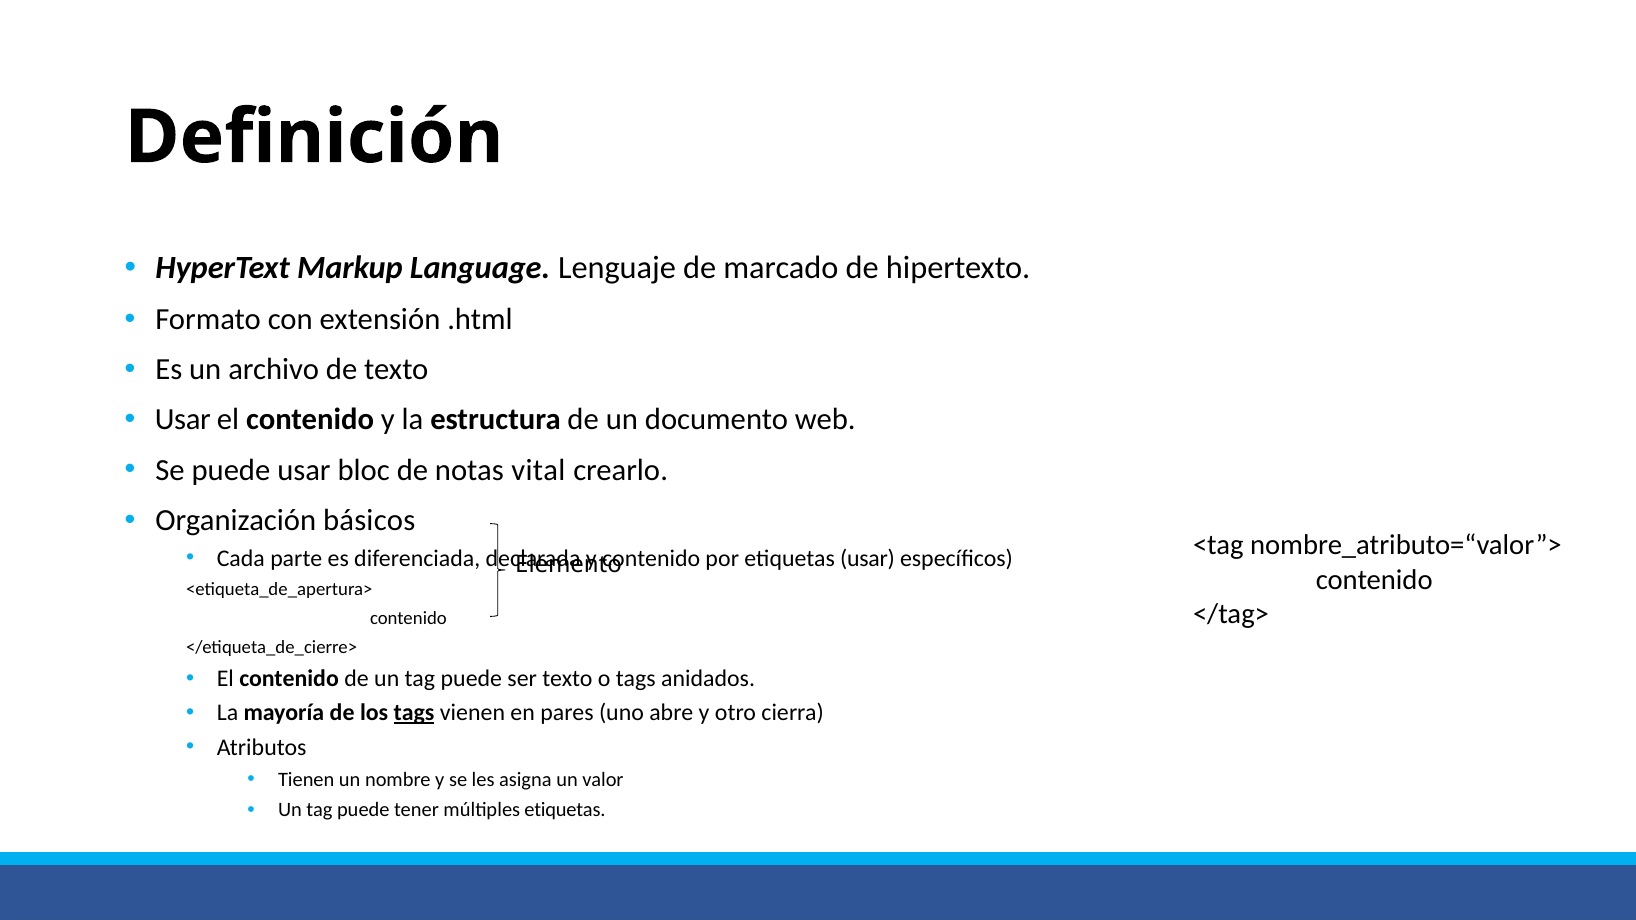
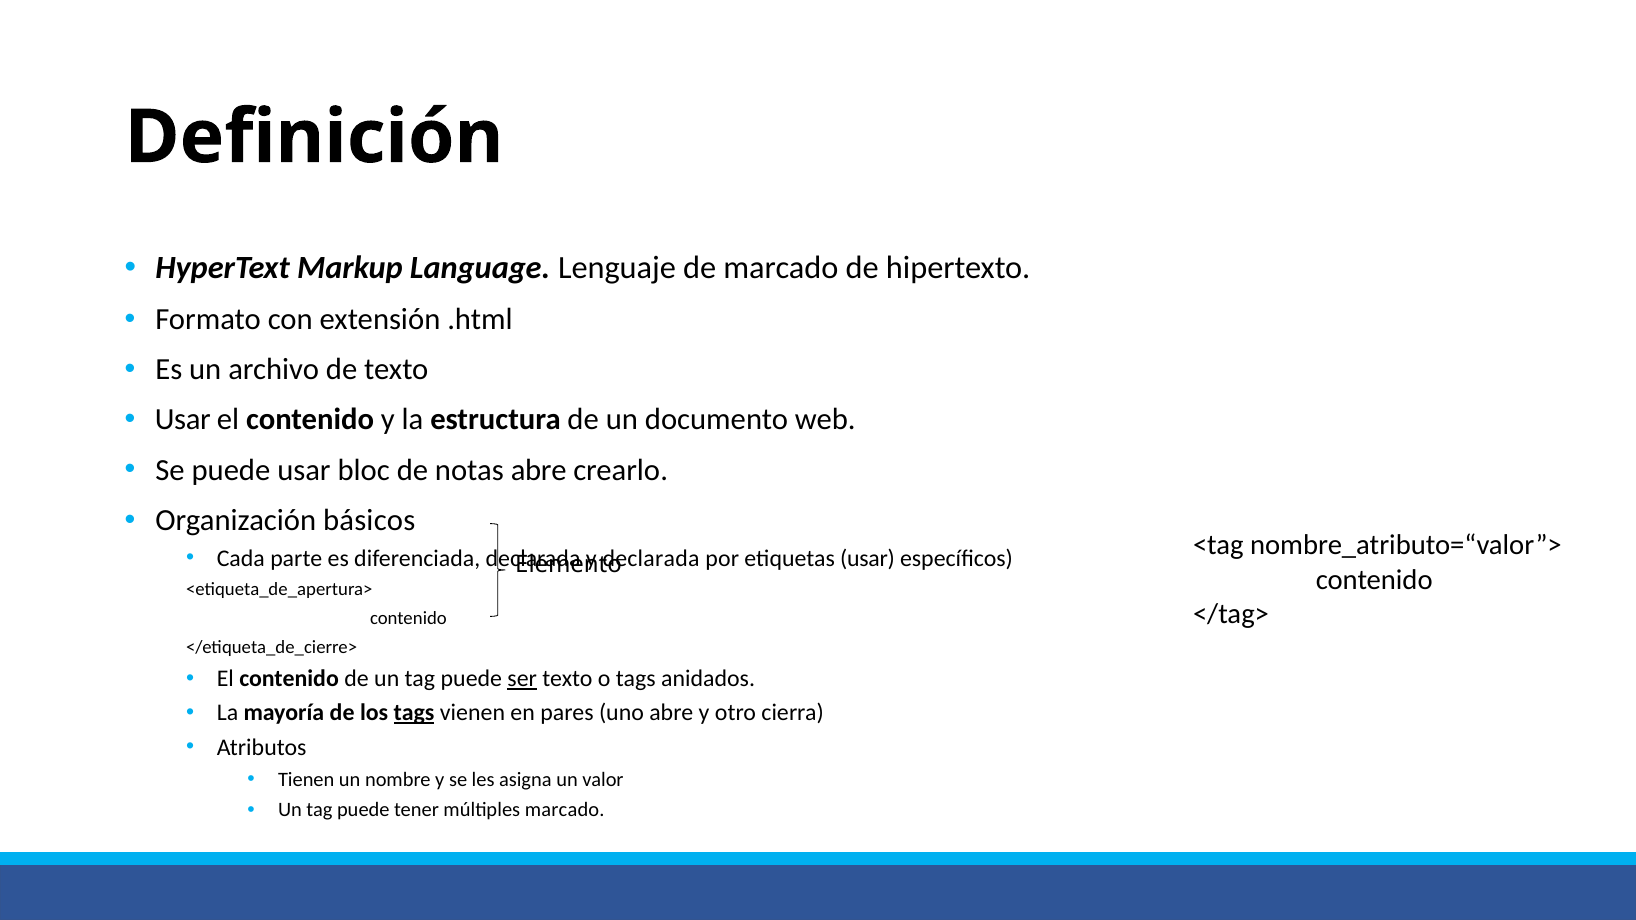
notas vital: vital -> abre (539, 470)
contenido: contenido -> declarada (651, 558)
ser underline: none -> present (522, 679)
múltiples etiquetas: etiquetas -> marcado (565, 810)
